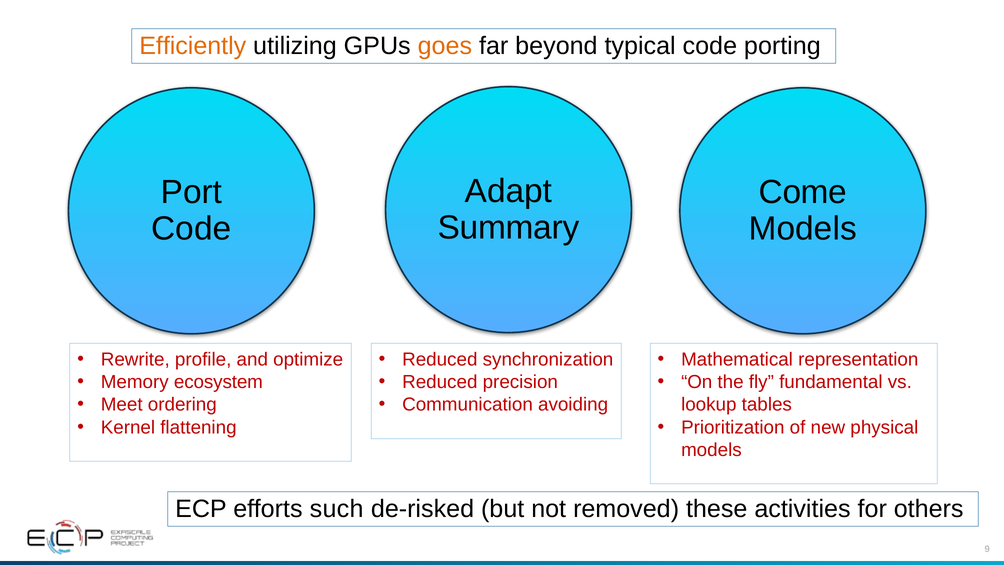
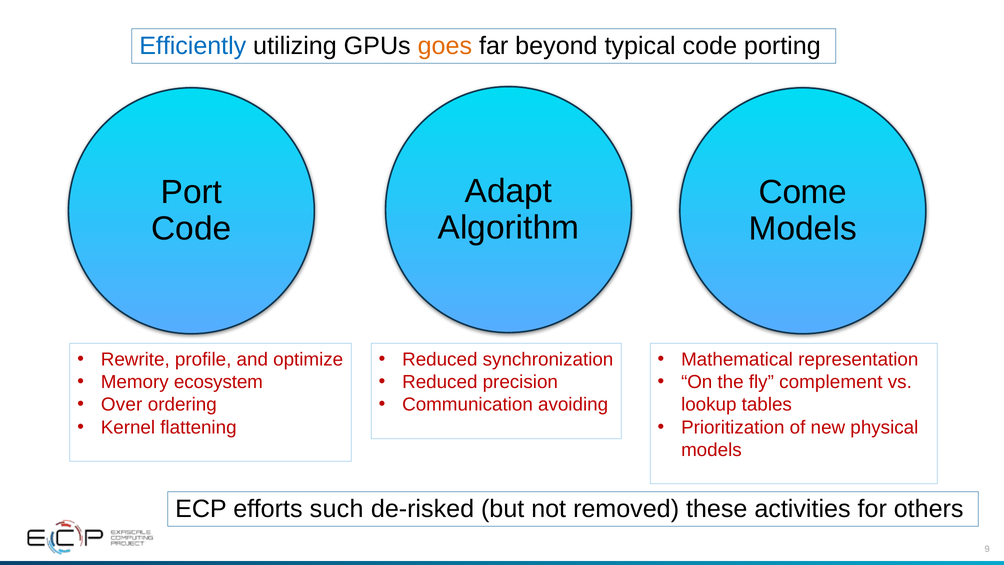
Efficiently colour: orange -> blue (193, 46)
Summary: Summary -> Algorithm (508, 227)
fundamental: fundamental -> complement (831, 382)
Meet: Meet -> Over (122, 405)
